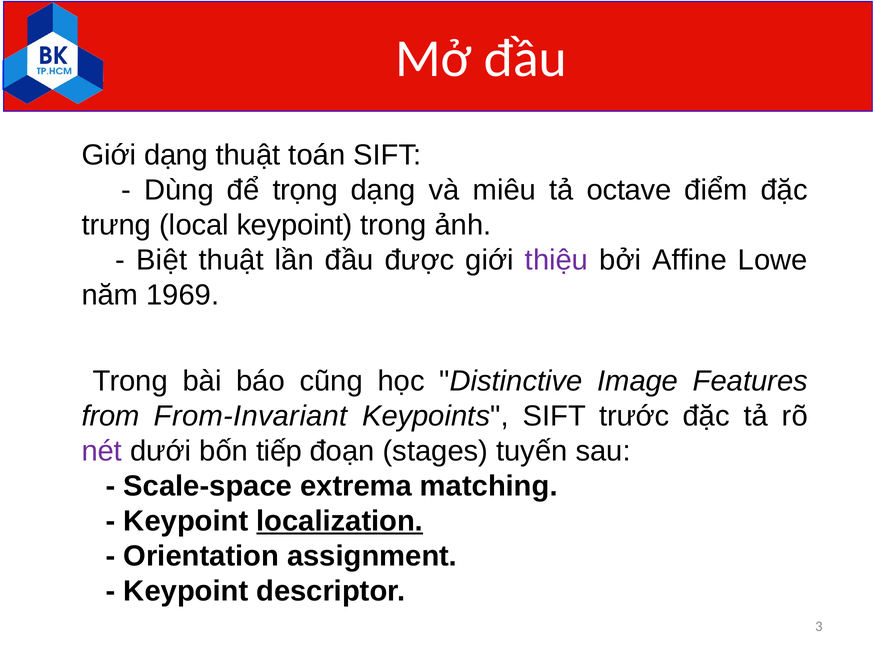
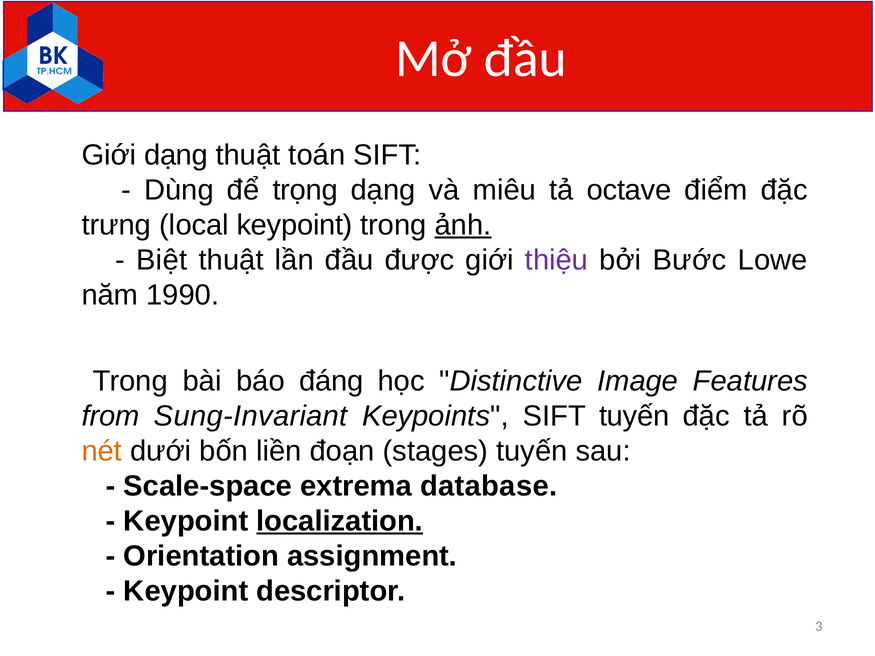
ảnh underline: none -> present (463, 225)
Affine: Affine -> Bước (689, 260)
1969: 1969 -> 1990 (183, 295)
cũng: cũng -> đáng (331, 381)
From-Invariant: From-Invariant -> Sung-Invariant (251, 416)
SIFT trước: trước -> tuyến (634, 416)
nét colour: purple -> orange (102, 451)
tiếp: tiếp -> liền (279, 451)
matching: matching -> database (489, 486)
